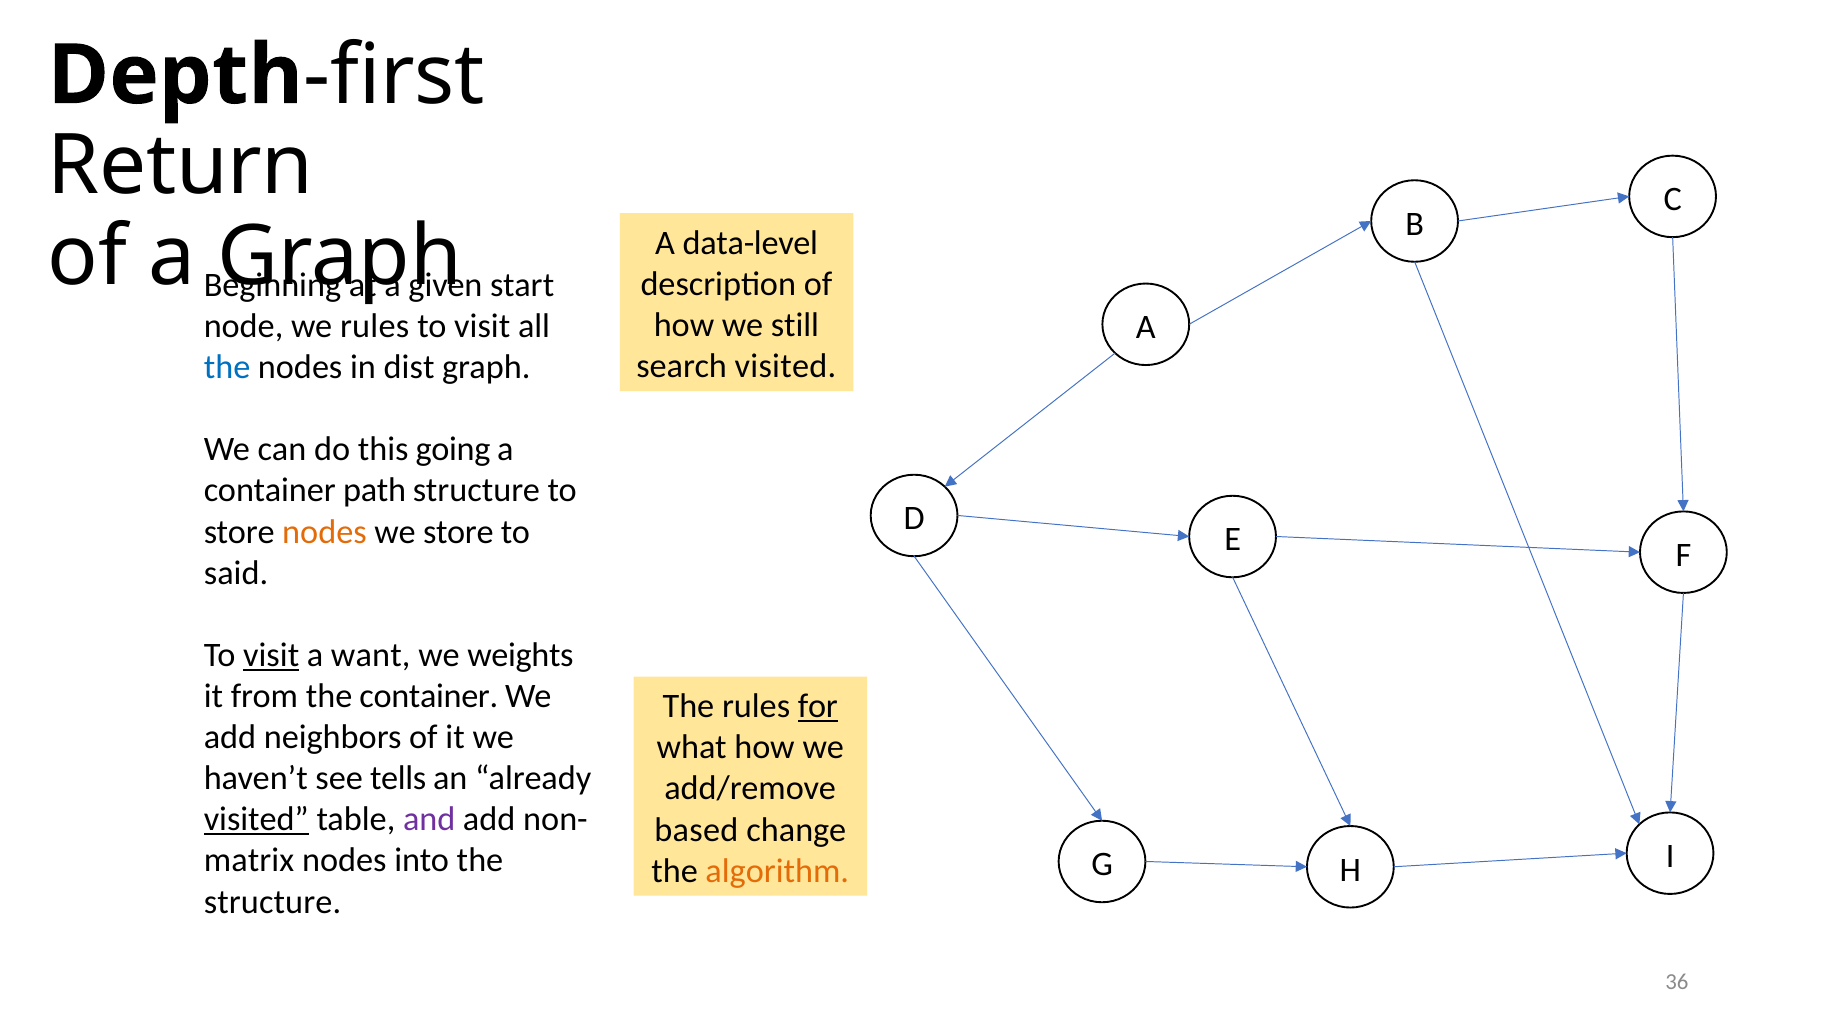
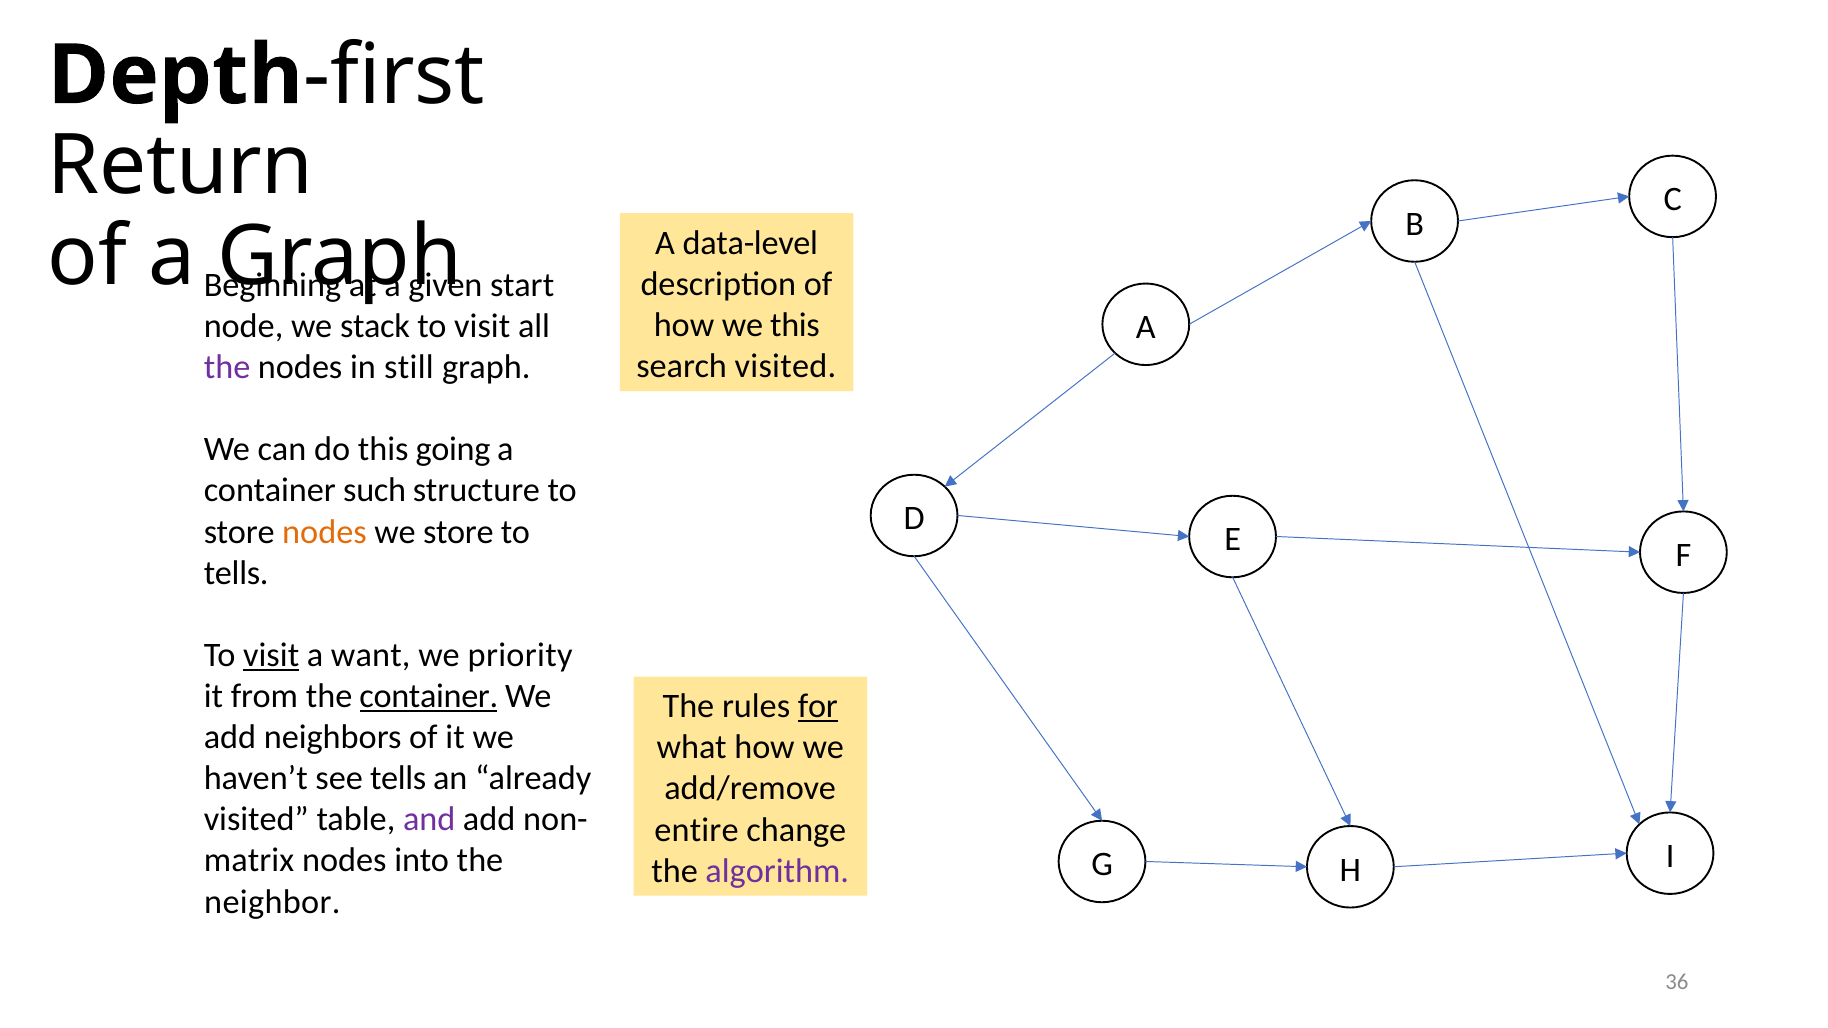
we still: still -> this (795, 325)
we rules: rules -> stack (375, 326)
the colour: blue -> purple (227, 367)
dist: dist -> still (409, 367)
path: path -> such (375, 491)
said: said -> tells (236, 573)
weights: weights -> priority (520, 655)
container underline: none -> present (429, 696)
visited underline: present -> none (256, 820)
based: based -> entire (696, 830)
algorithm colour: orange -> purple (777, 871)
structure: structure -> neighbor (272, 902)
